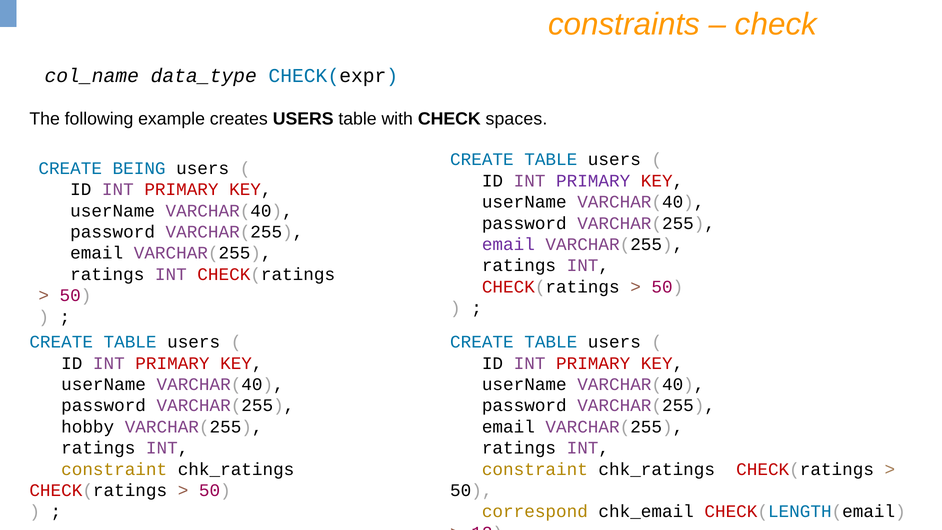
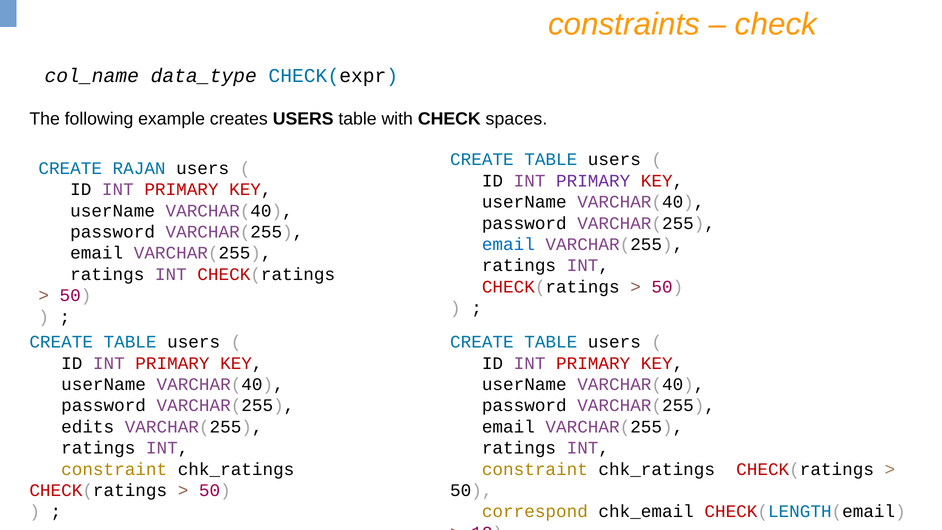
BEING: BEING -> RAJAN (139, 168)
email colour: purple -> blue (508, 244)
hobby: hobby -> edits (88, 427)
